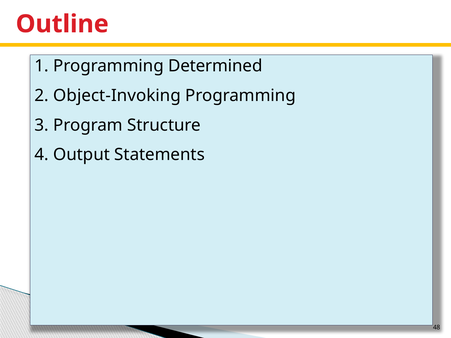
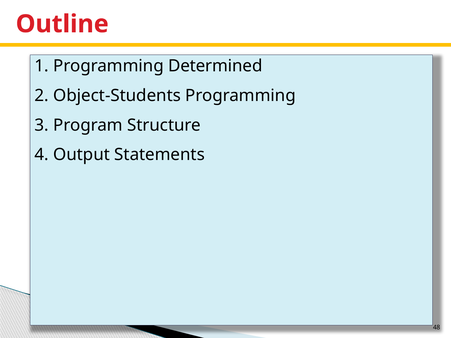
Object-Invoking: Object-Invoking -> Object-Students (117, 96)
